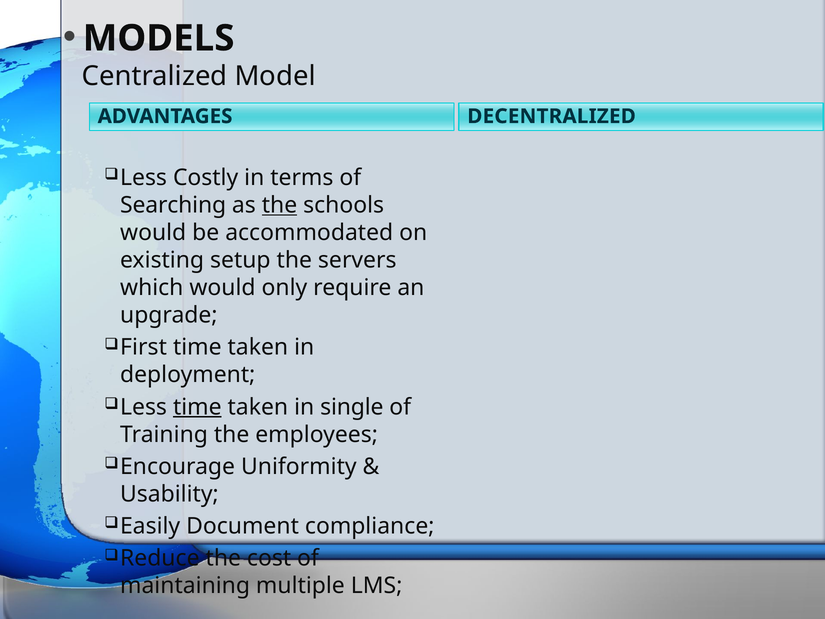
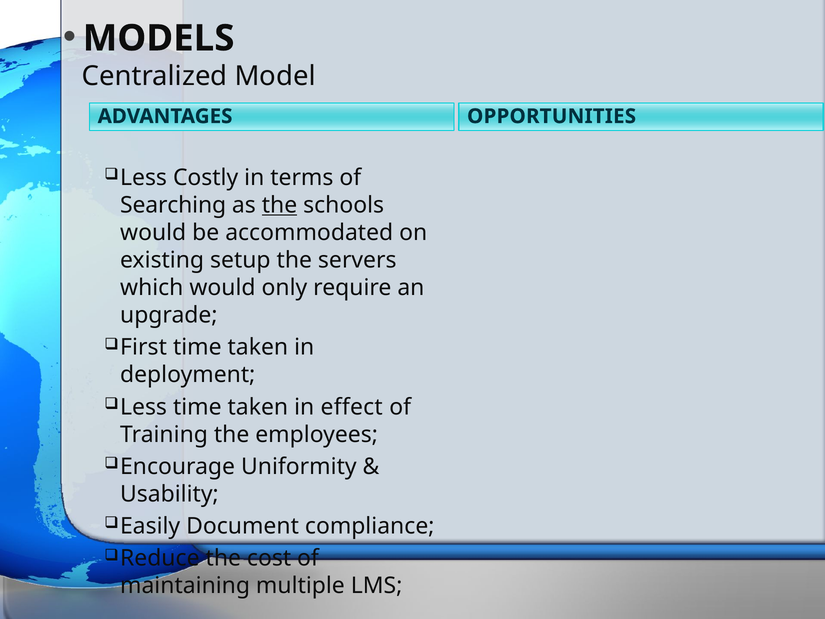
DECENTRALIZED: DECENTRALIZED -> OPPORTUNITIES (552, 116)
time underline: present -> none (197, 407)
single: single -> effect (352, 407)
